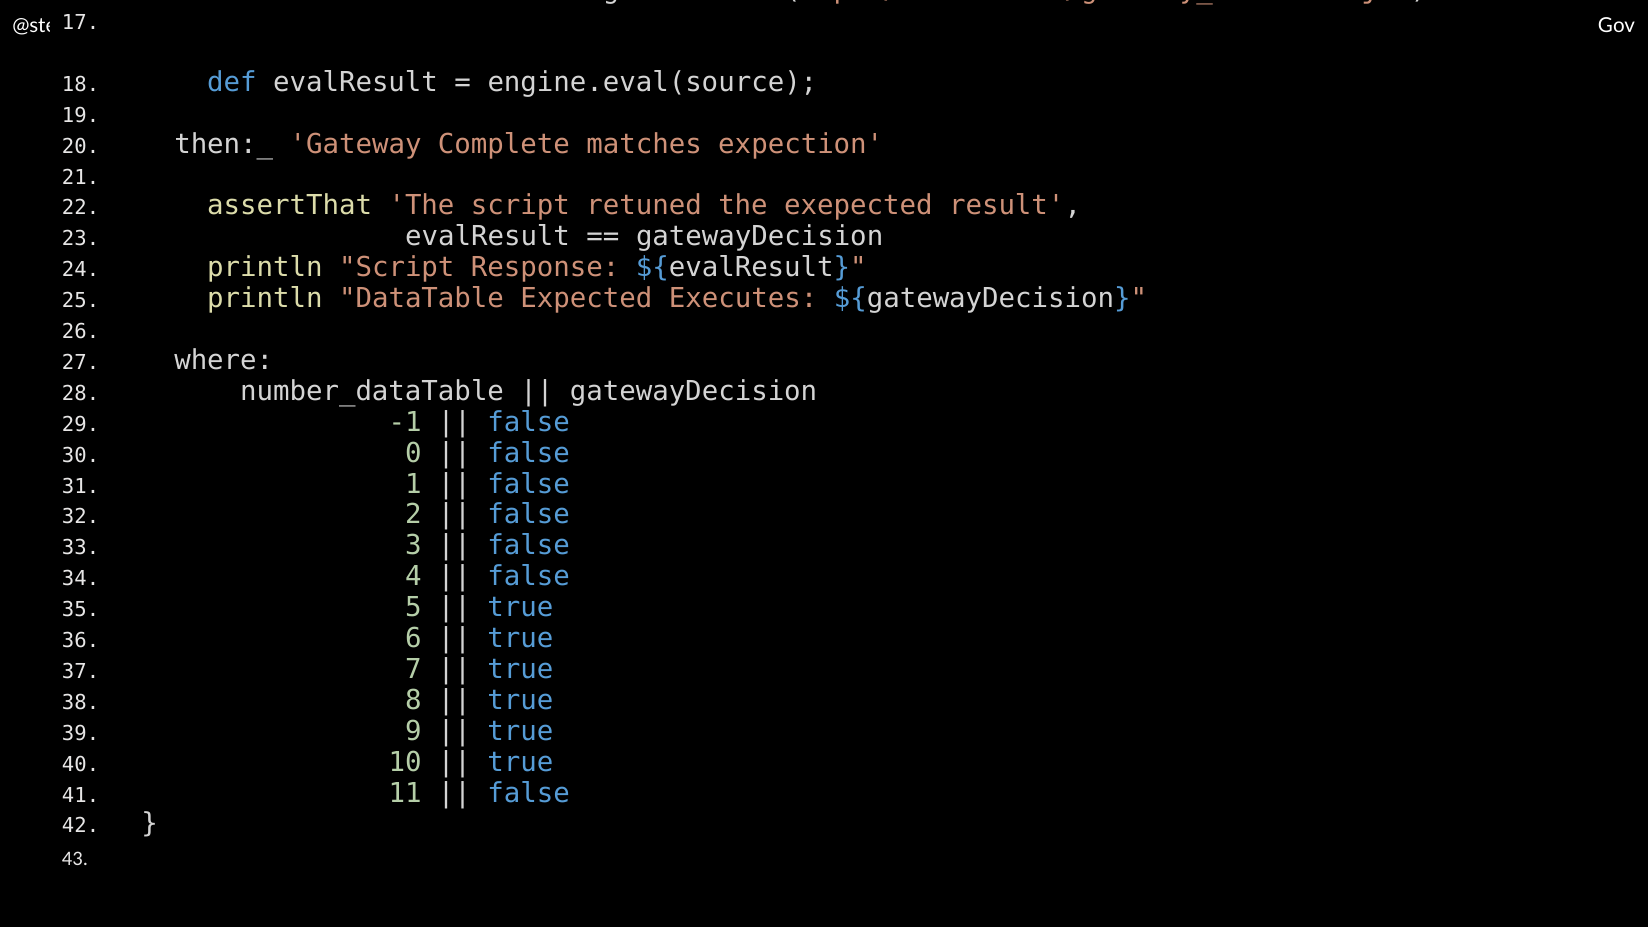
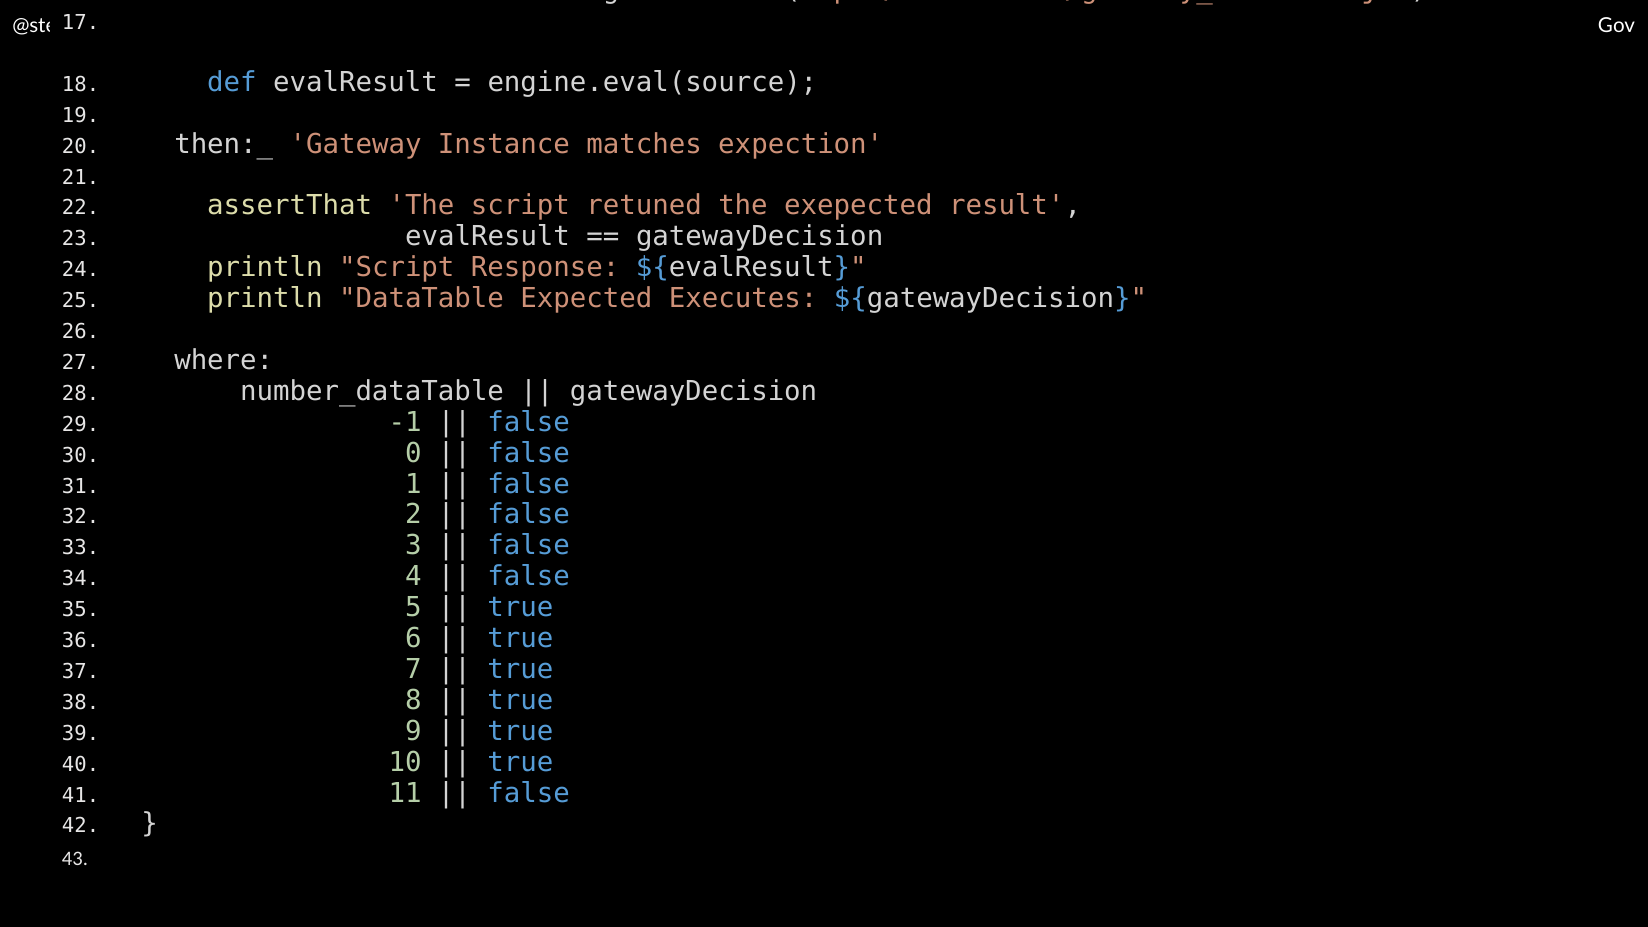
Complete: Complete -> Instance (504, 144)
